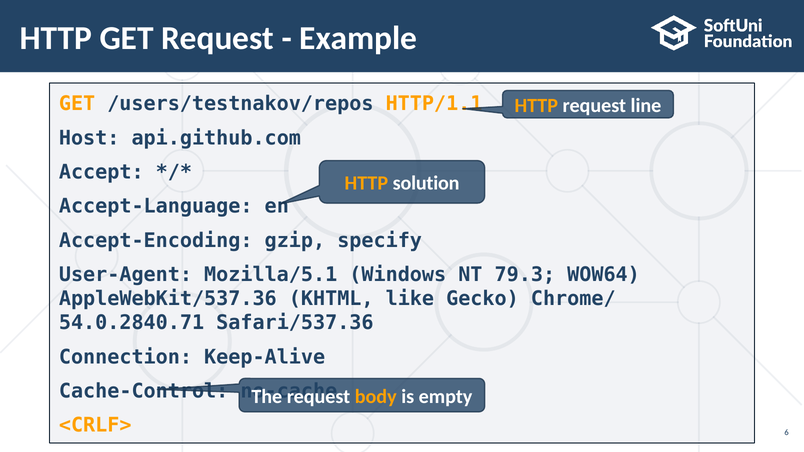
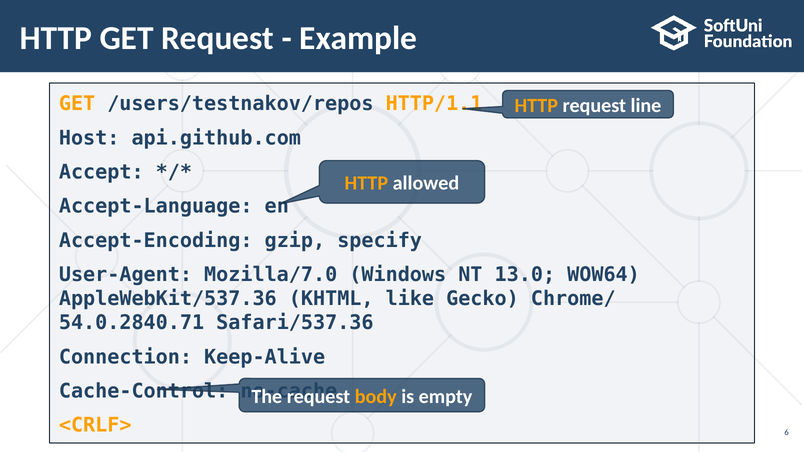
solution: solution -> allowed (426, 183)
Mozilla/5.1: Mozilla/5.1 -> Mozilla/7.0 (271, 275)
79.3: 79.3 -> 13.0 (525, 275)
